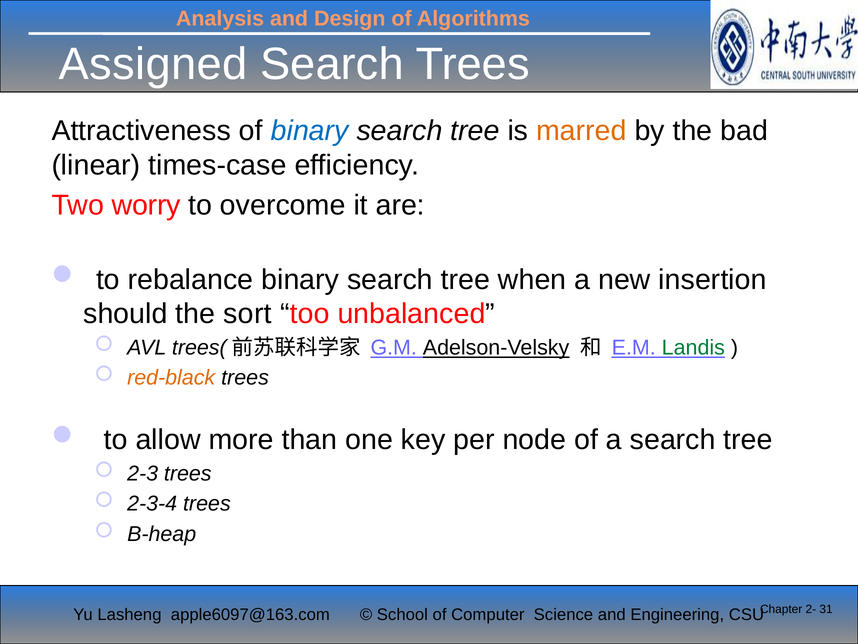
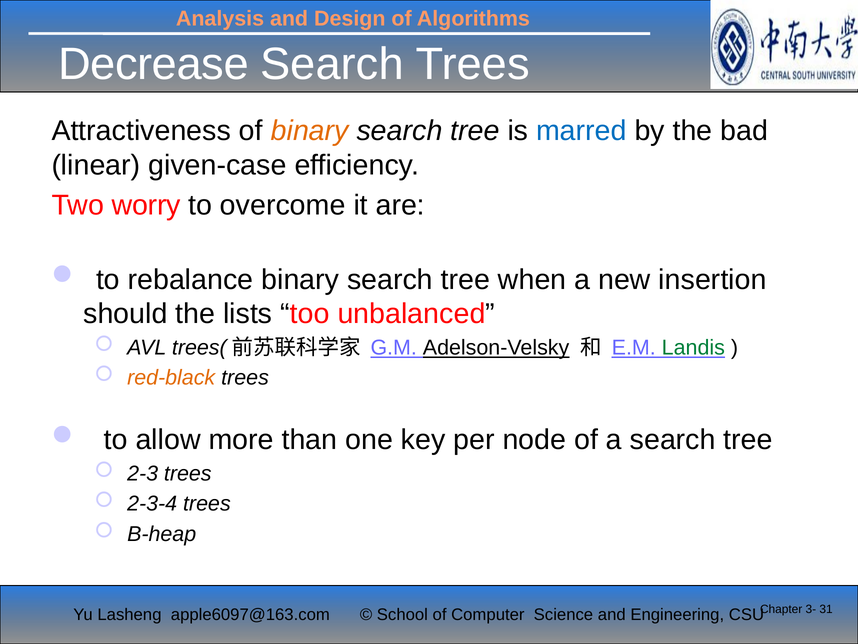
Assigned: Assigned -> Decrease (153, 64)
binary colour: blue -> orange (310, 131)
marred colour: orange -> blue (581, 131)
times-case: times-case -> given-case (217, 165)
sort: sort -> lists (248, 314)
2-: 2- -> 3- (811, 609)
